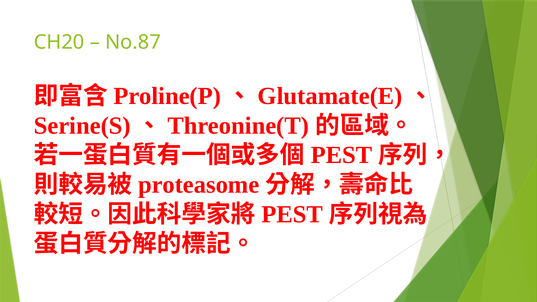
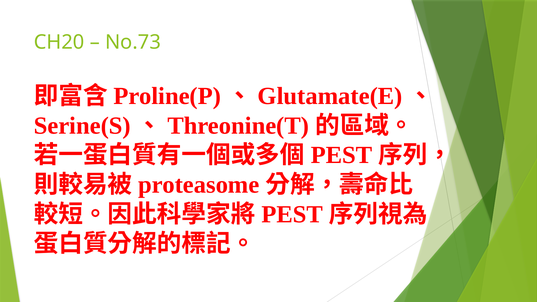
No.87: No.87 -> No.73 (133, 42)
